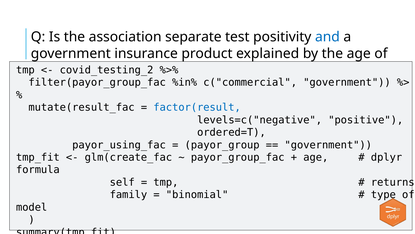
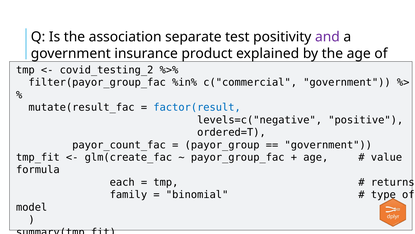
and colour: blue -> purple (327, 37)
payor_using_fac: payor_using_fac -> payor_count_fac (119, 145)
dplyr: dplyr -> value (386, 157)
self: self -> each (122, 182)
